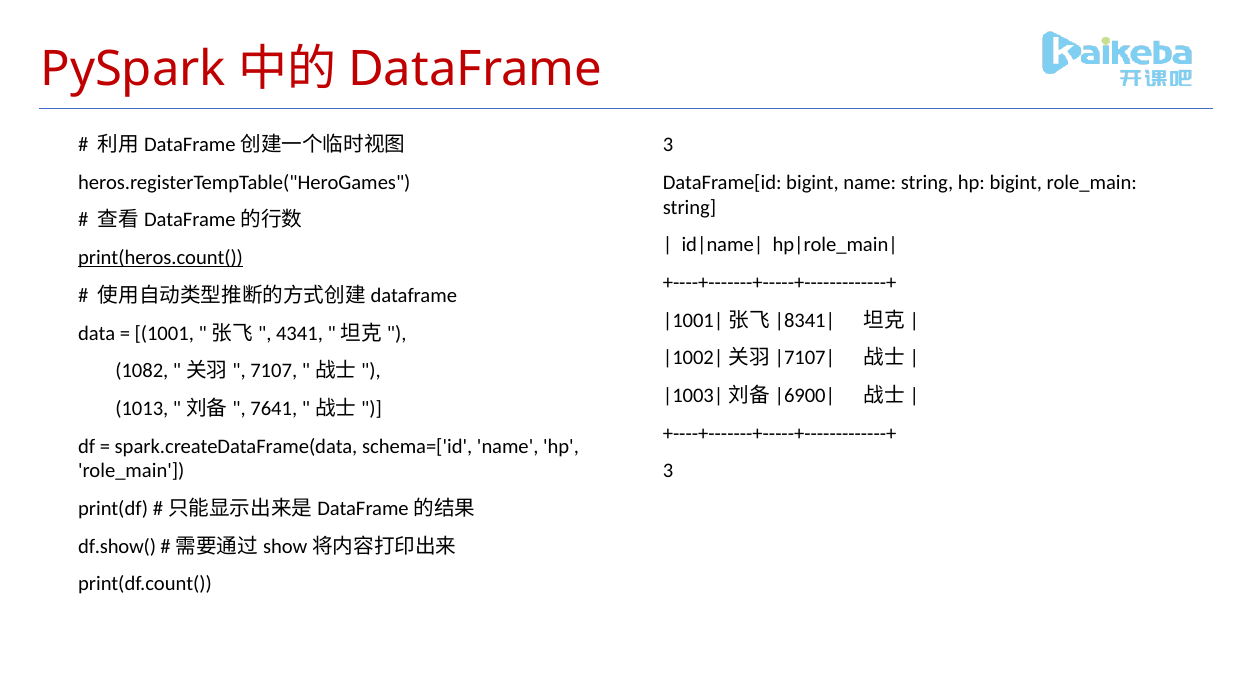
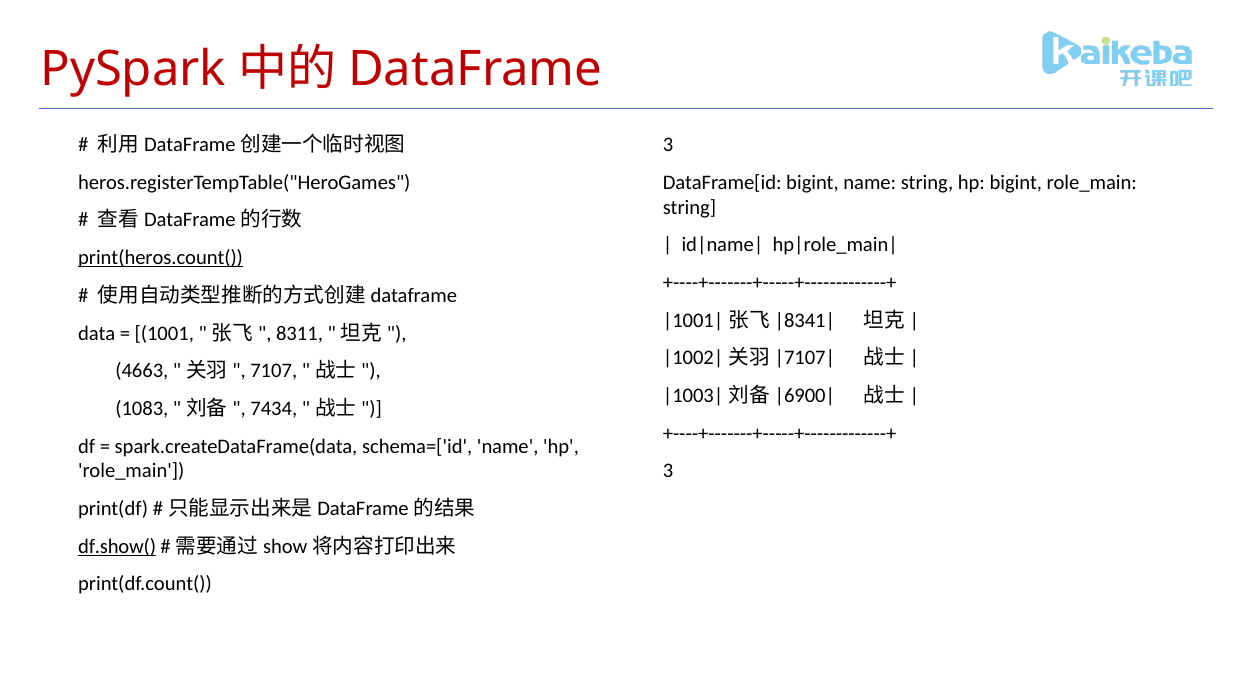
4341: 4341 -> 8311 (299, 333)
1082: 1082 -> 4663 (142, 371)
1013: 1013 -> 1083 (142, 409)
7641: 7641 -> 7434 (274, 409)
df.show( underline: none -> present (117, 546)
